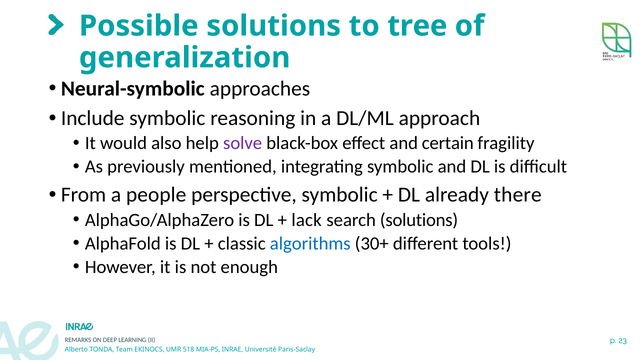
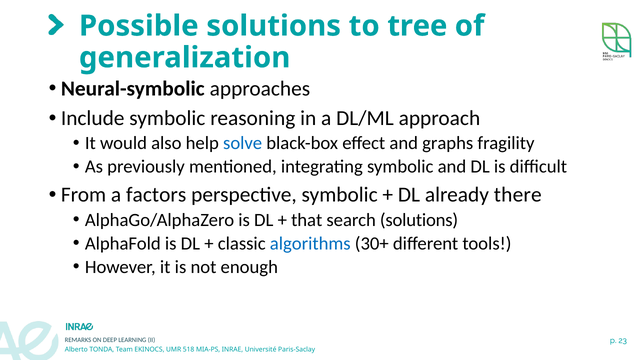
solve colour: purple -> blue (243, 143)
certain: certain -> graphs (448, 143)
people: people -> factors (156, 195)
lack: lack -> that (307, 220)
